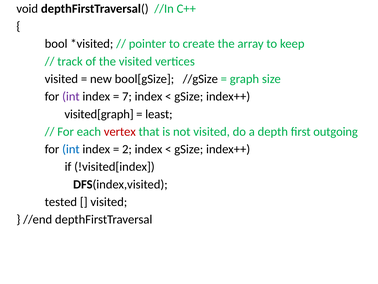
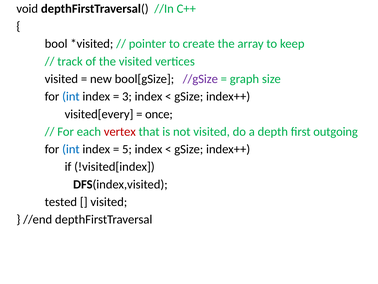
//gSize colour: black -> purple (200, 79)
int colour: purple -> blue (71, 96)
7: 7 -> 3 (127, 96)
visited[graph: visited[graph -> visited[every (99, 114)
least: least -> once (159, 114)
2: 2 -> 5 (127, 149)
